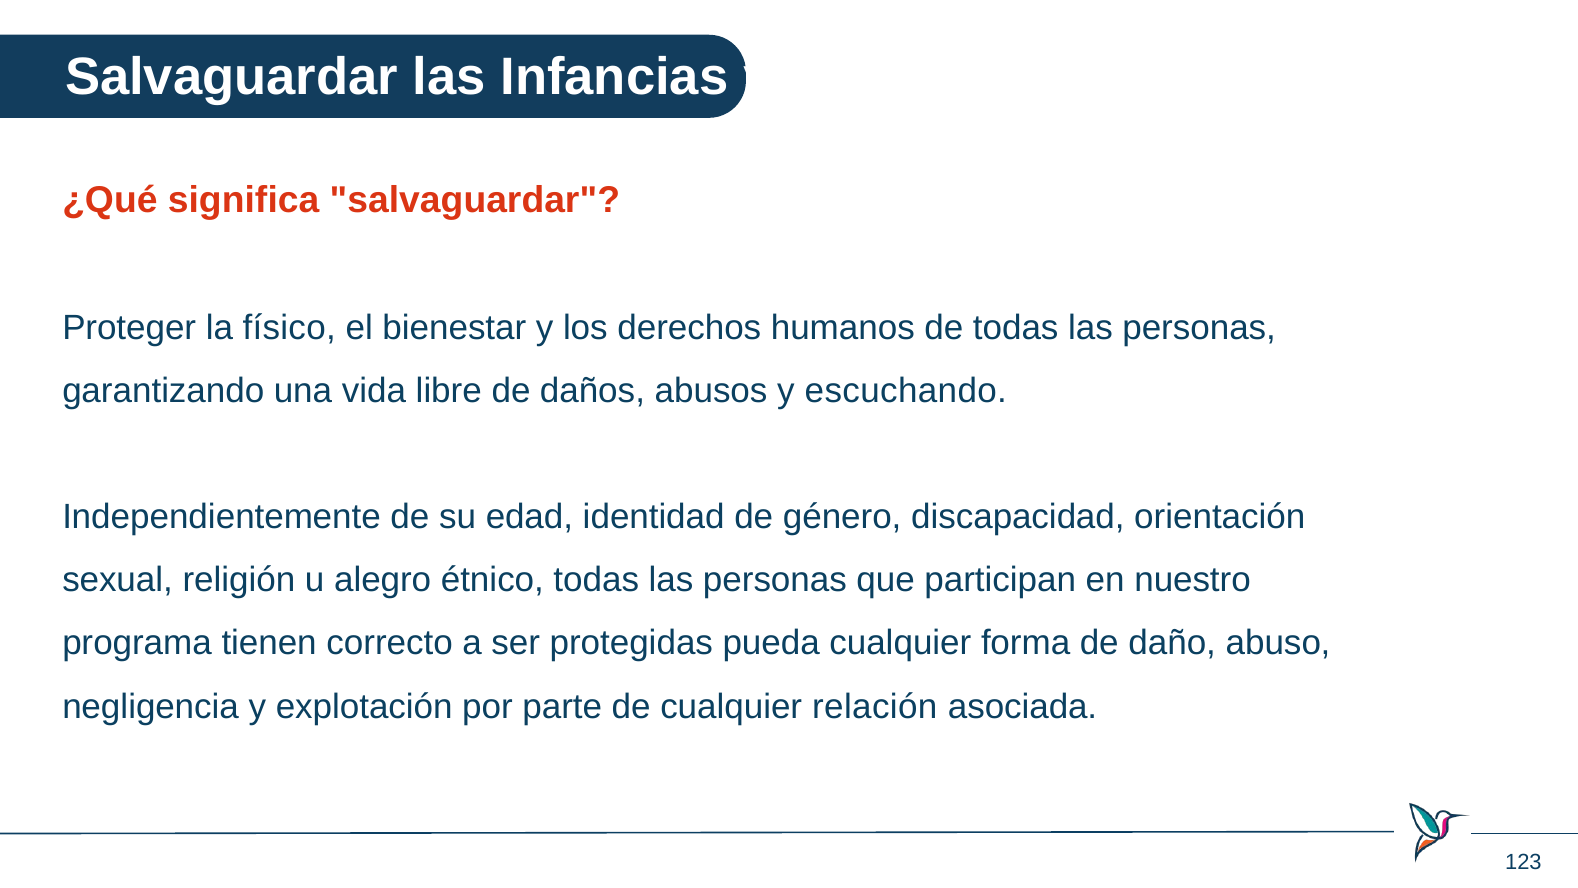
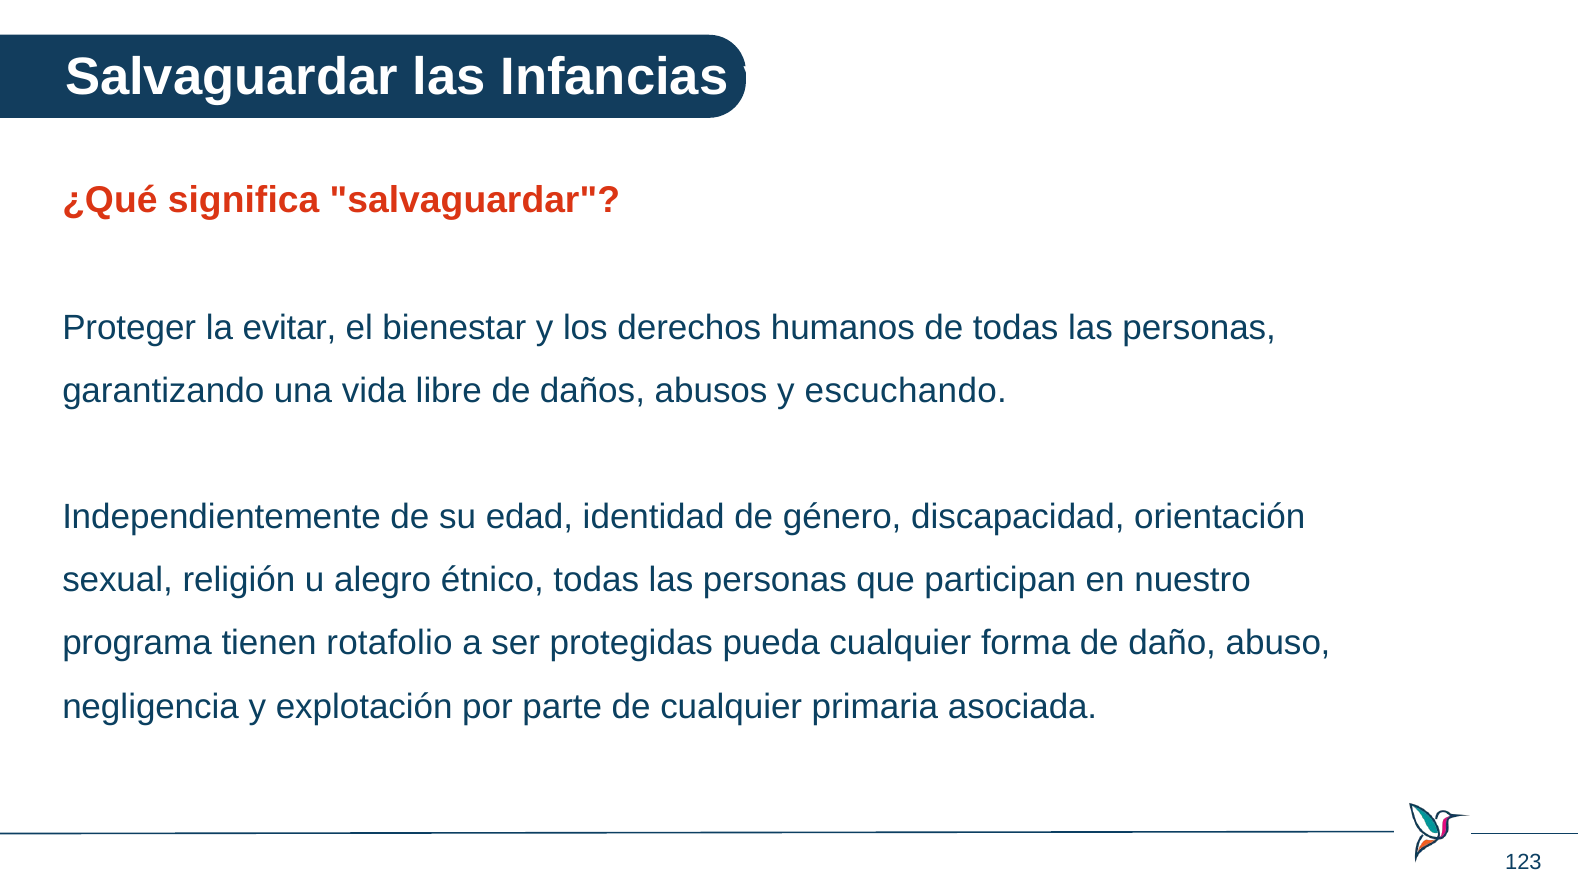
físico: físico -> evitar (289, 328)
correcto: correcto -> rotafolio (389, 643)
relación: relación -> primaria (875, 706)
